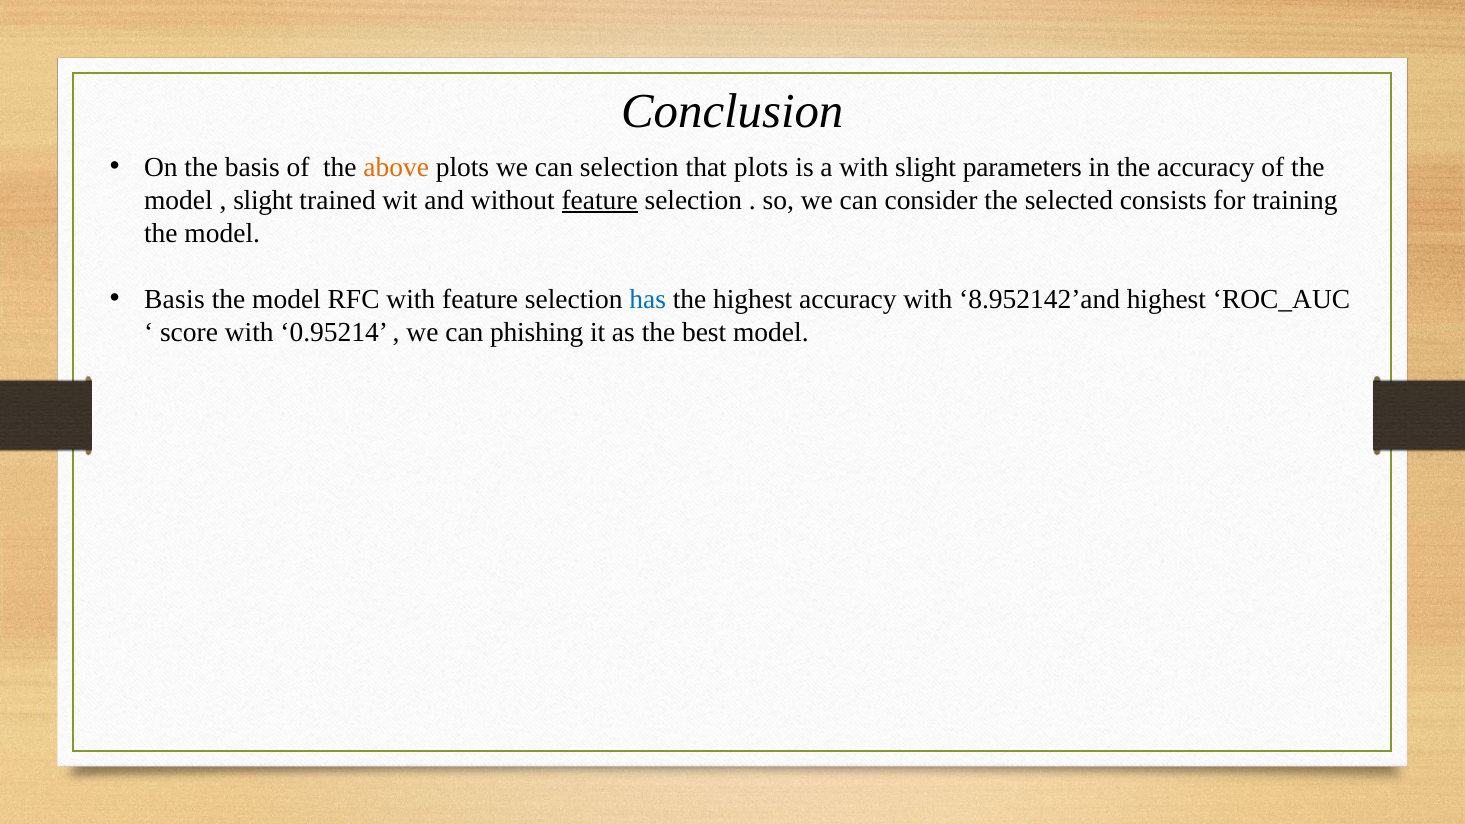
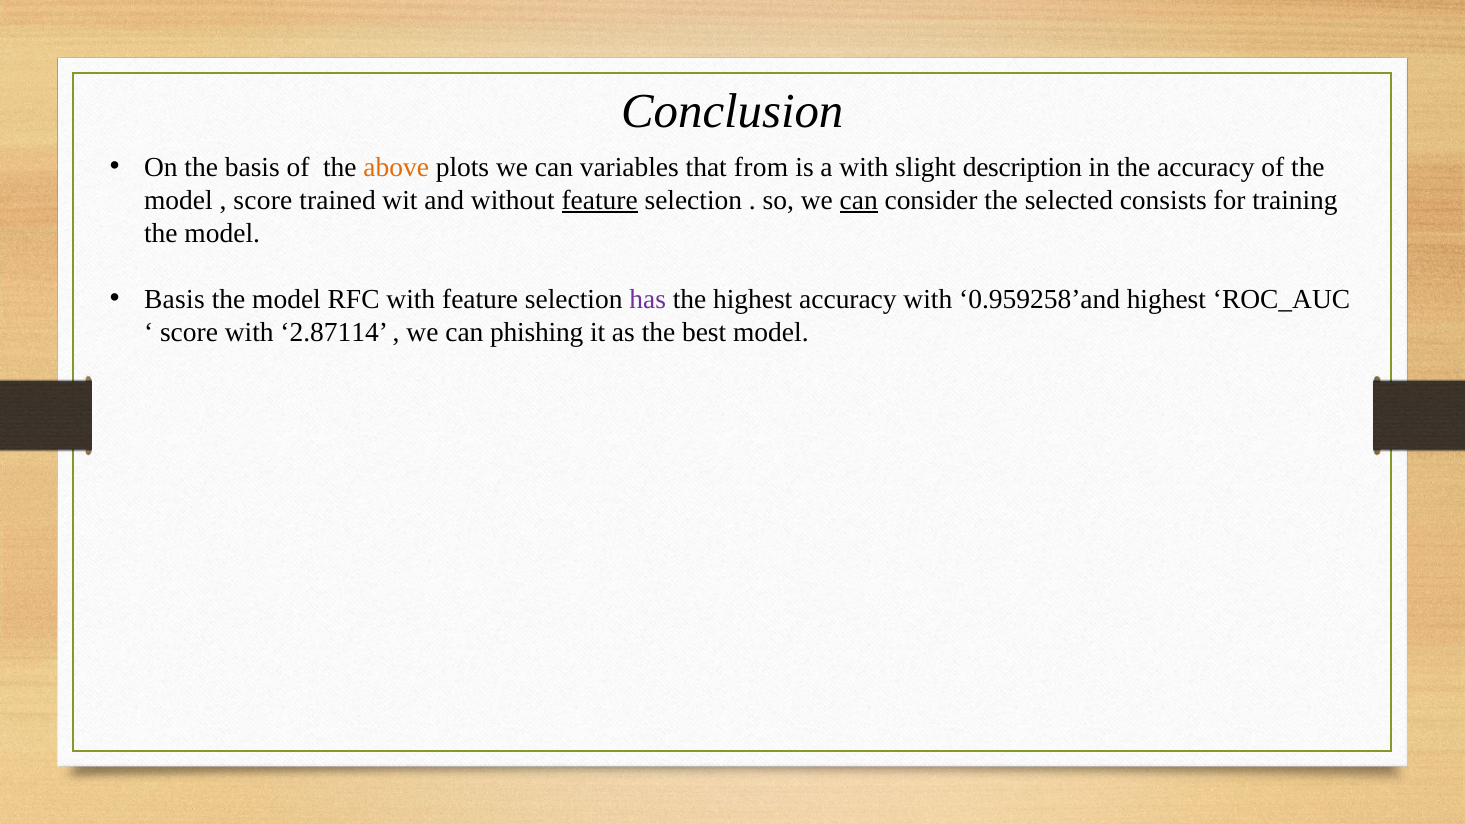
can selection: selection -> variables (629, 167)
that plots: plots -> from (761, 167)
parameters: parameters -> description (1022, 167)
slight: slight -> score (263, 200)
can underline: none -> present (859, 200)
has colour: blue -> purple (648, 299)
8.952142’and: 8.952142’and -> 0.959258’and (1040, 299)
0.95214: 0.95214 -> 2.87114 (334, 332)
